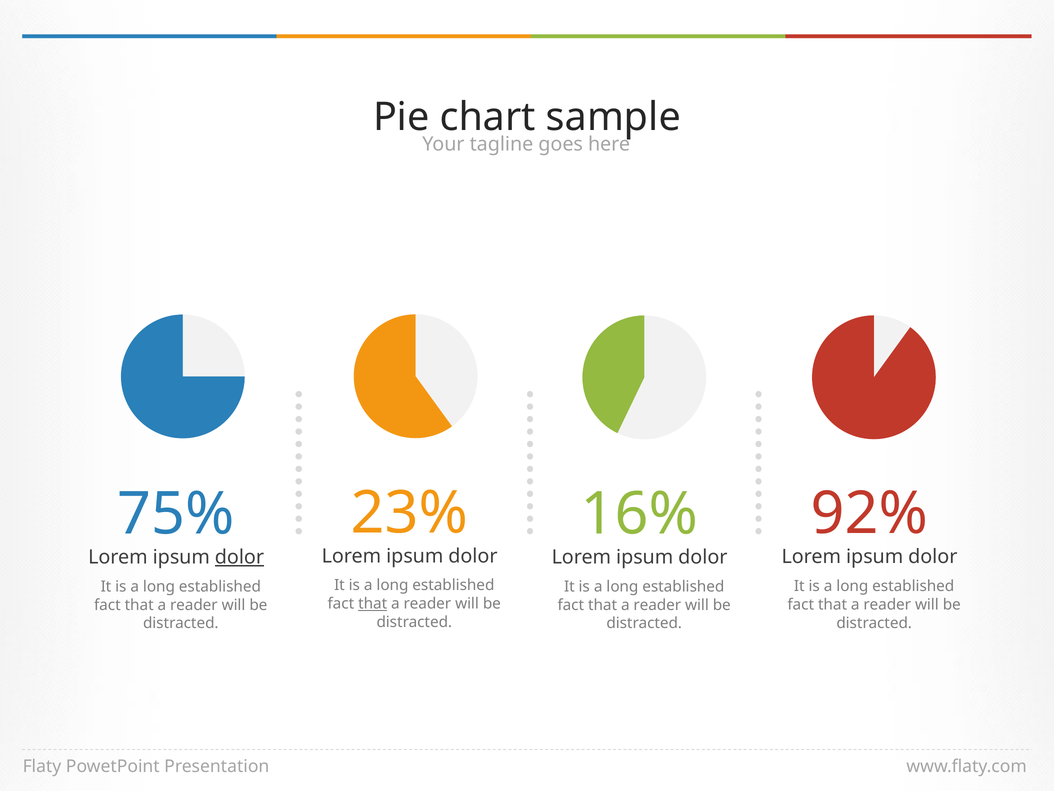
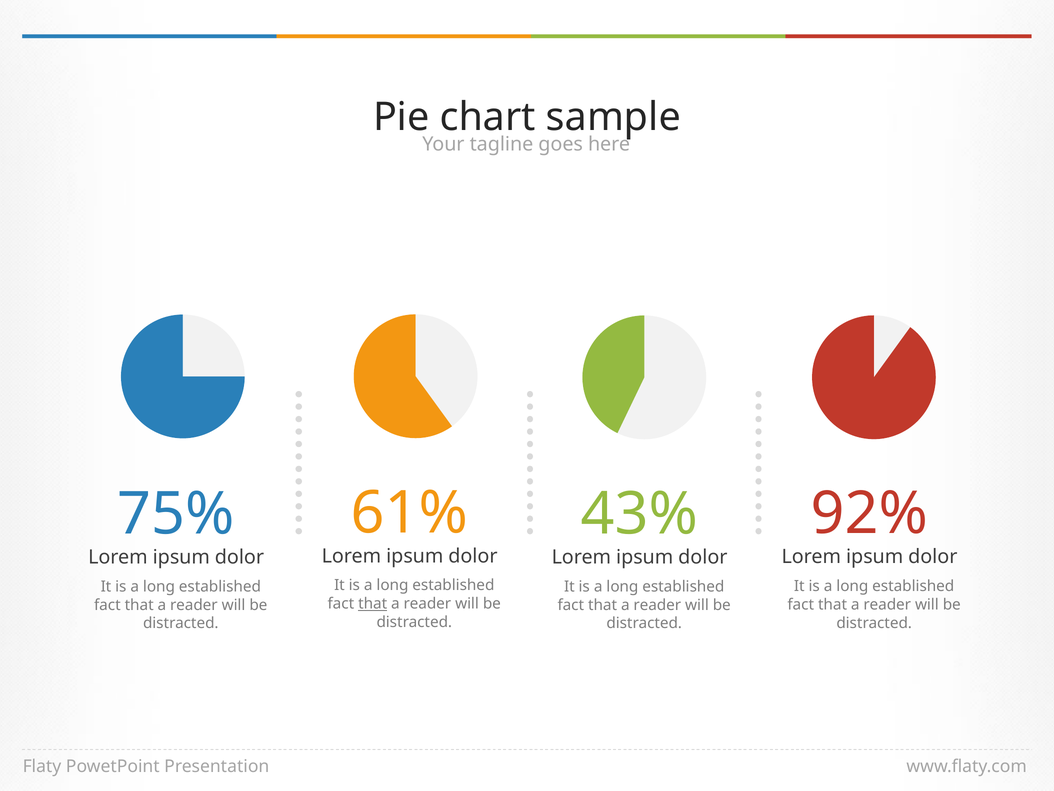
23%: 23% -> 61% (410, 513)
16%: 16% -> 43% (639, 514)
dolor underline: present -> none (239, 557)
